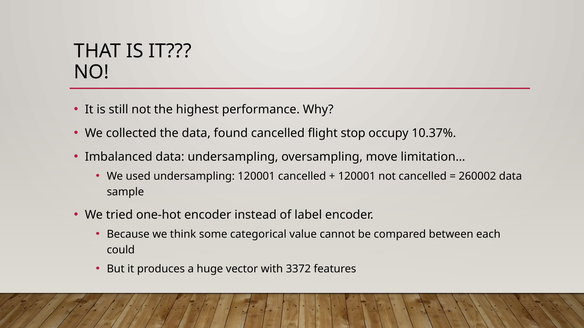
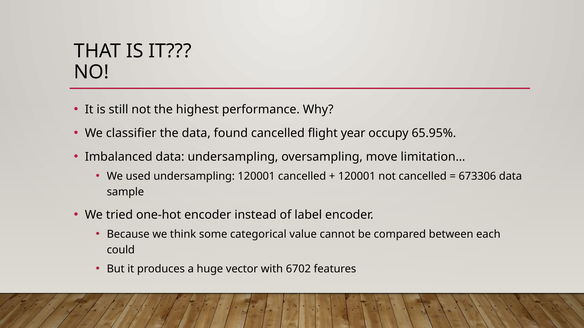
collected: collected -> classifier (131, 133)
stop: stop -> year (353, 133)
10.37%: 10.37% -> 65.95% (434, 133)
260002: 260002 -> 673306 (477, 176)
3372: 3372 -> 6702 (298, 269)
